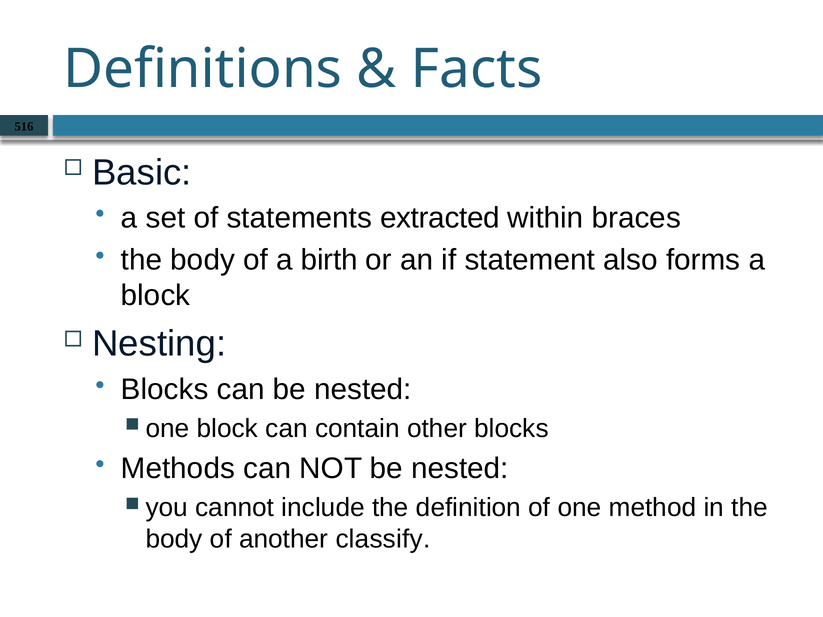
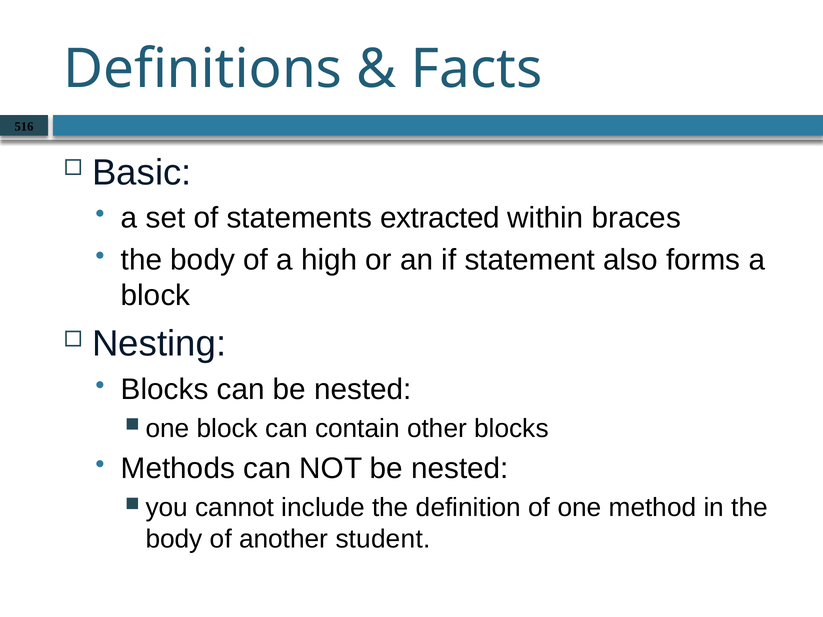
birth: birth -> high (329, 260)
classify: classify -> student (383, 539)
